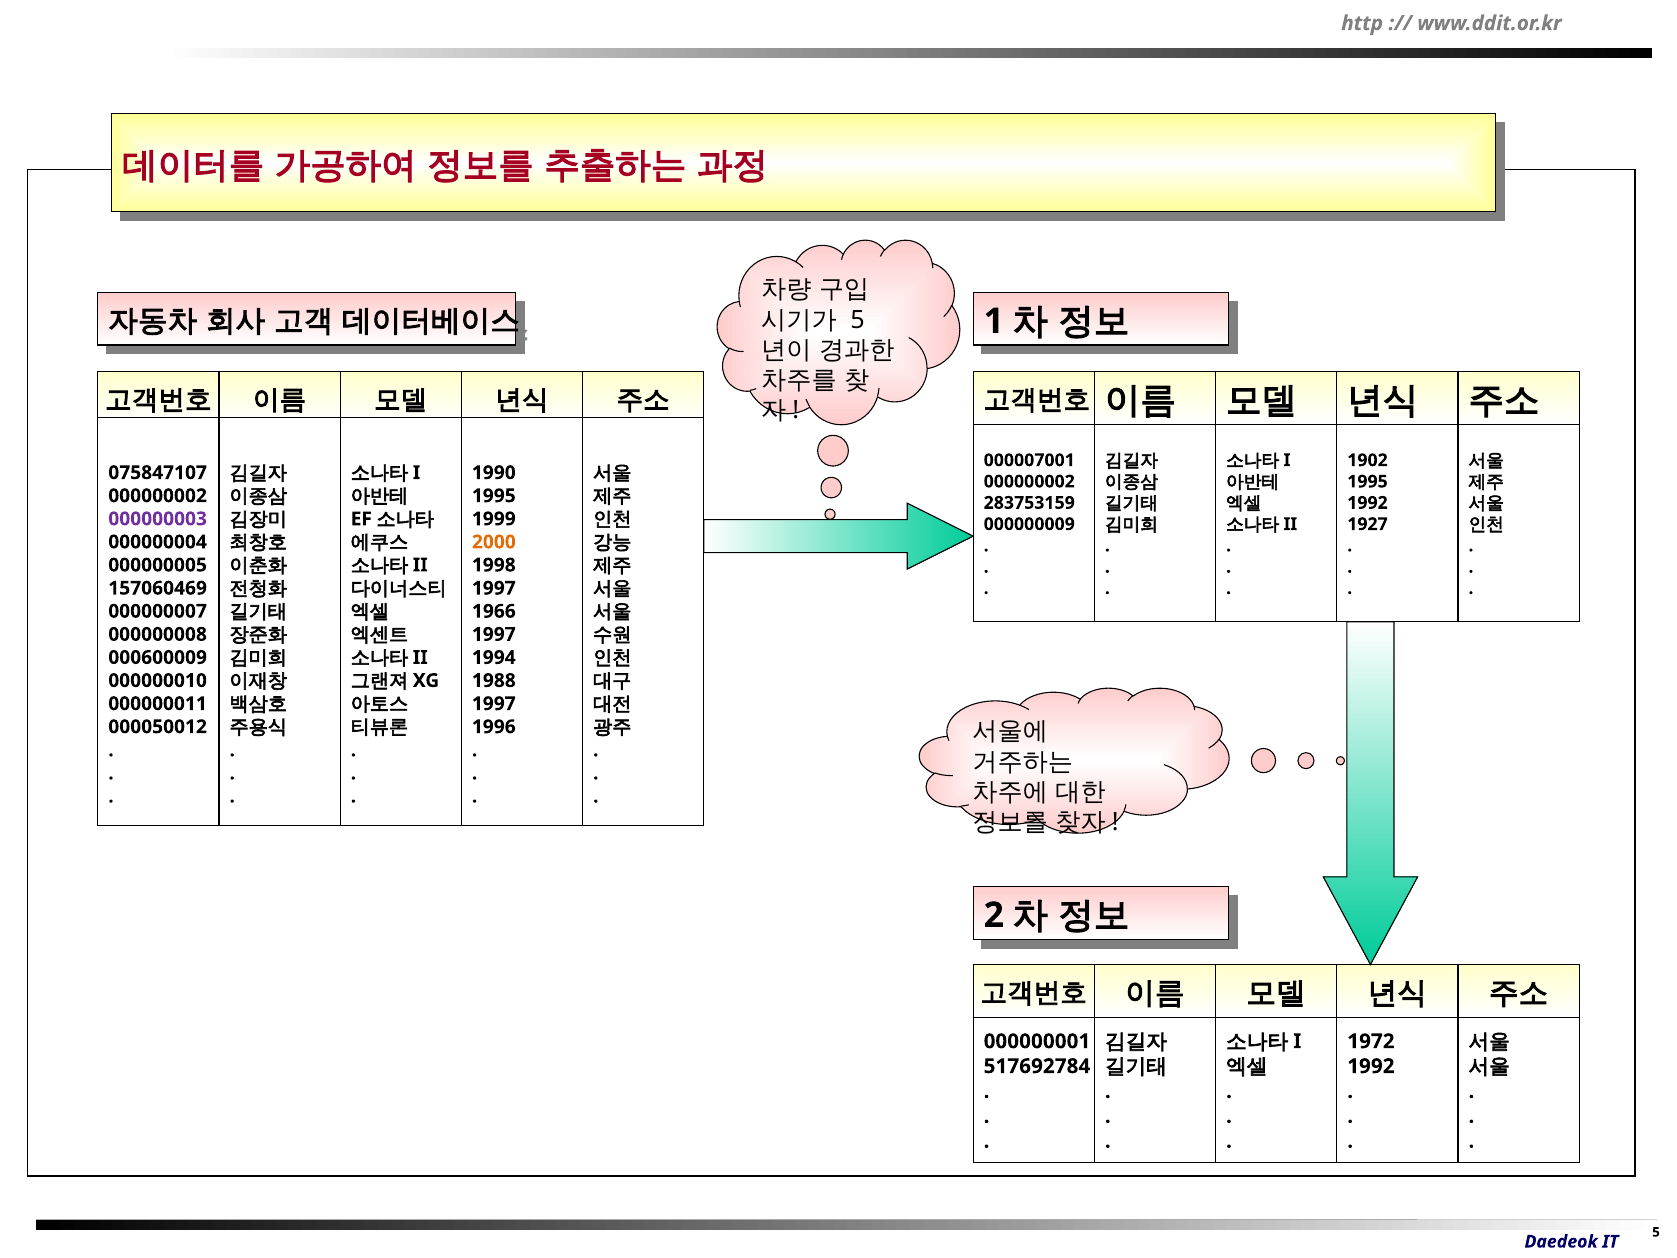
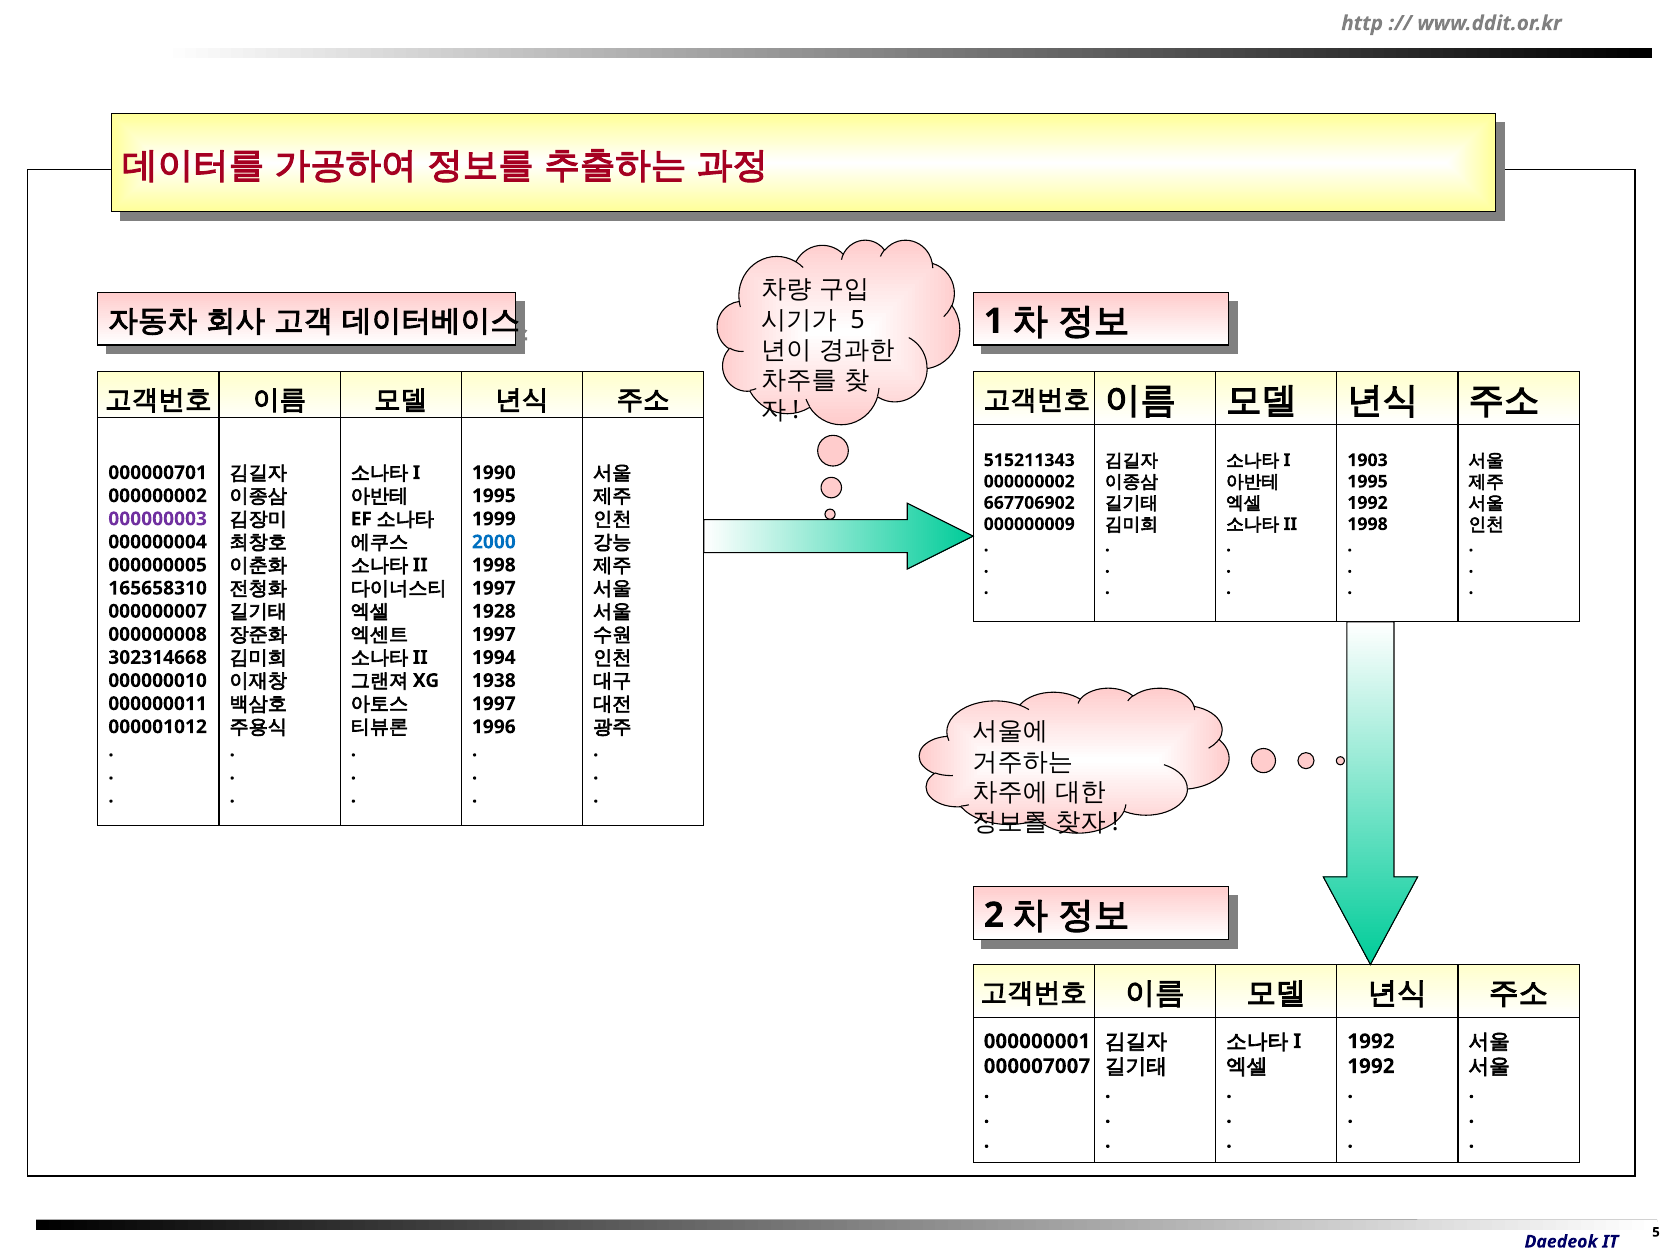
000007001: 000007001 -> 515211343 (1029, 460)
1902: 1902 -> 1903 (1368, 460)
075847107: 075847107 -> 000000701 (158, 473)
283753159: 283753159 -> 667706902 (1029, 503)
1927: 1927 -> 1998 (1368, 524)
2000 colour: orange -> blue (494, 542)
157060469: 157060469 -> 165658310 (158, 588)
1966: 1966 -> 1928 (494, 611)
000600009: 000600009 -> 302314668 (158, 657)
1988: 1988 -> 1938 (494, 681)
000050012: 000050012 -> 000001012 (158, 727)
1972: 1972 -> 1992 (1371, 1041)
517692784: 517692784 -> 000007007 (1037, 1066)
